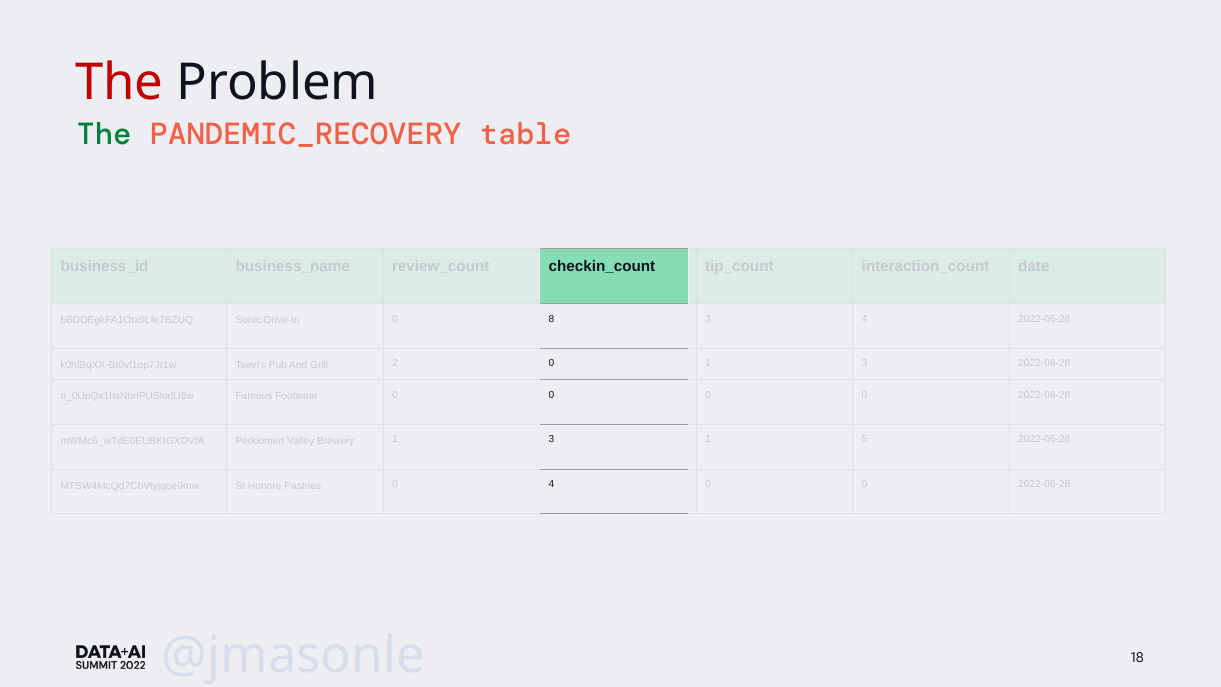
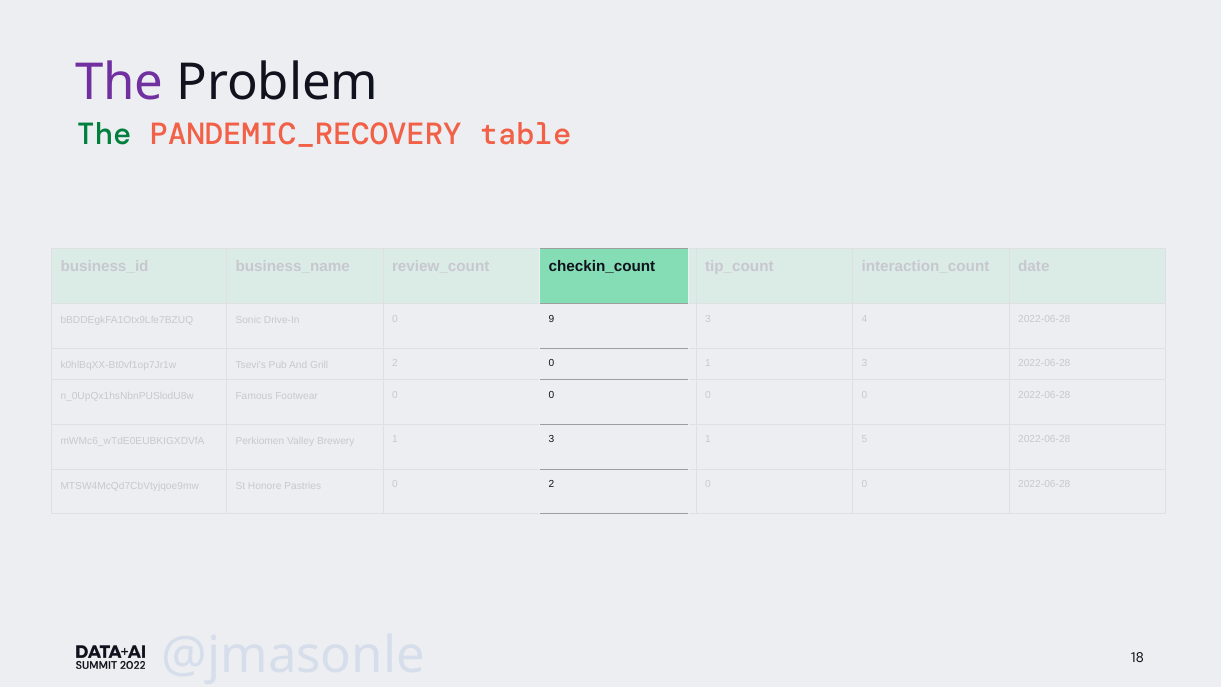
The colour: red -> purple (119, 83)
8: 8 -> 9 (551, 319)
4: 4 -> 2 (551, 484)
